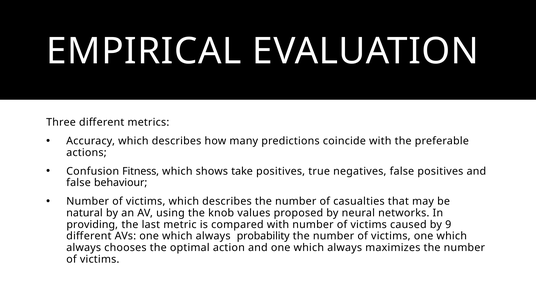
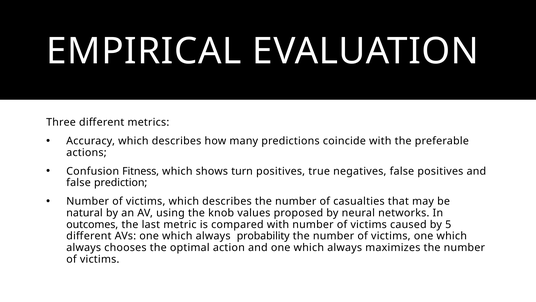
take: take -> turn (242, 171)
behaviour: behaviour -> prediction (121, 182)
providing: providing -> outcomes (92, 224)
9: 9 -> 5 (448, 224)
